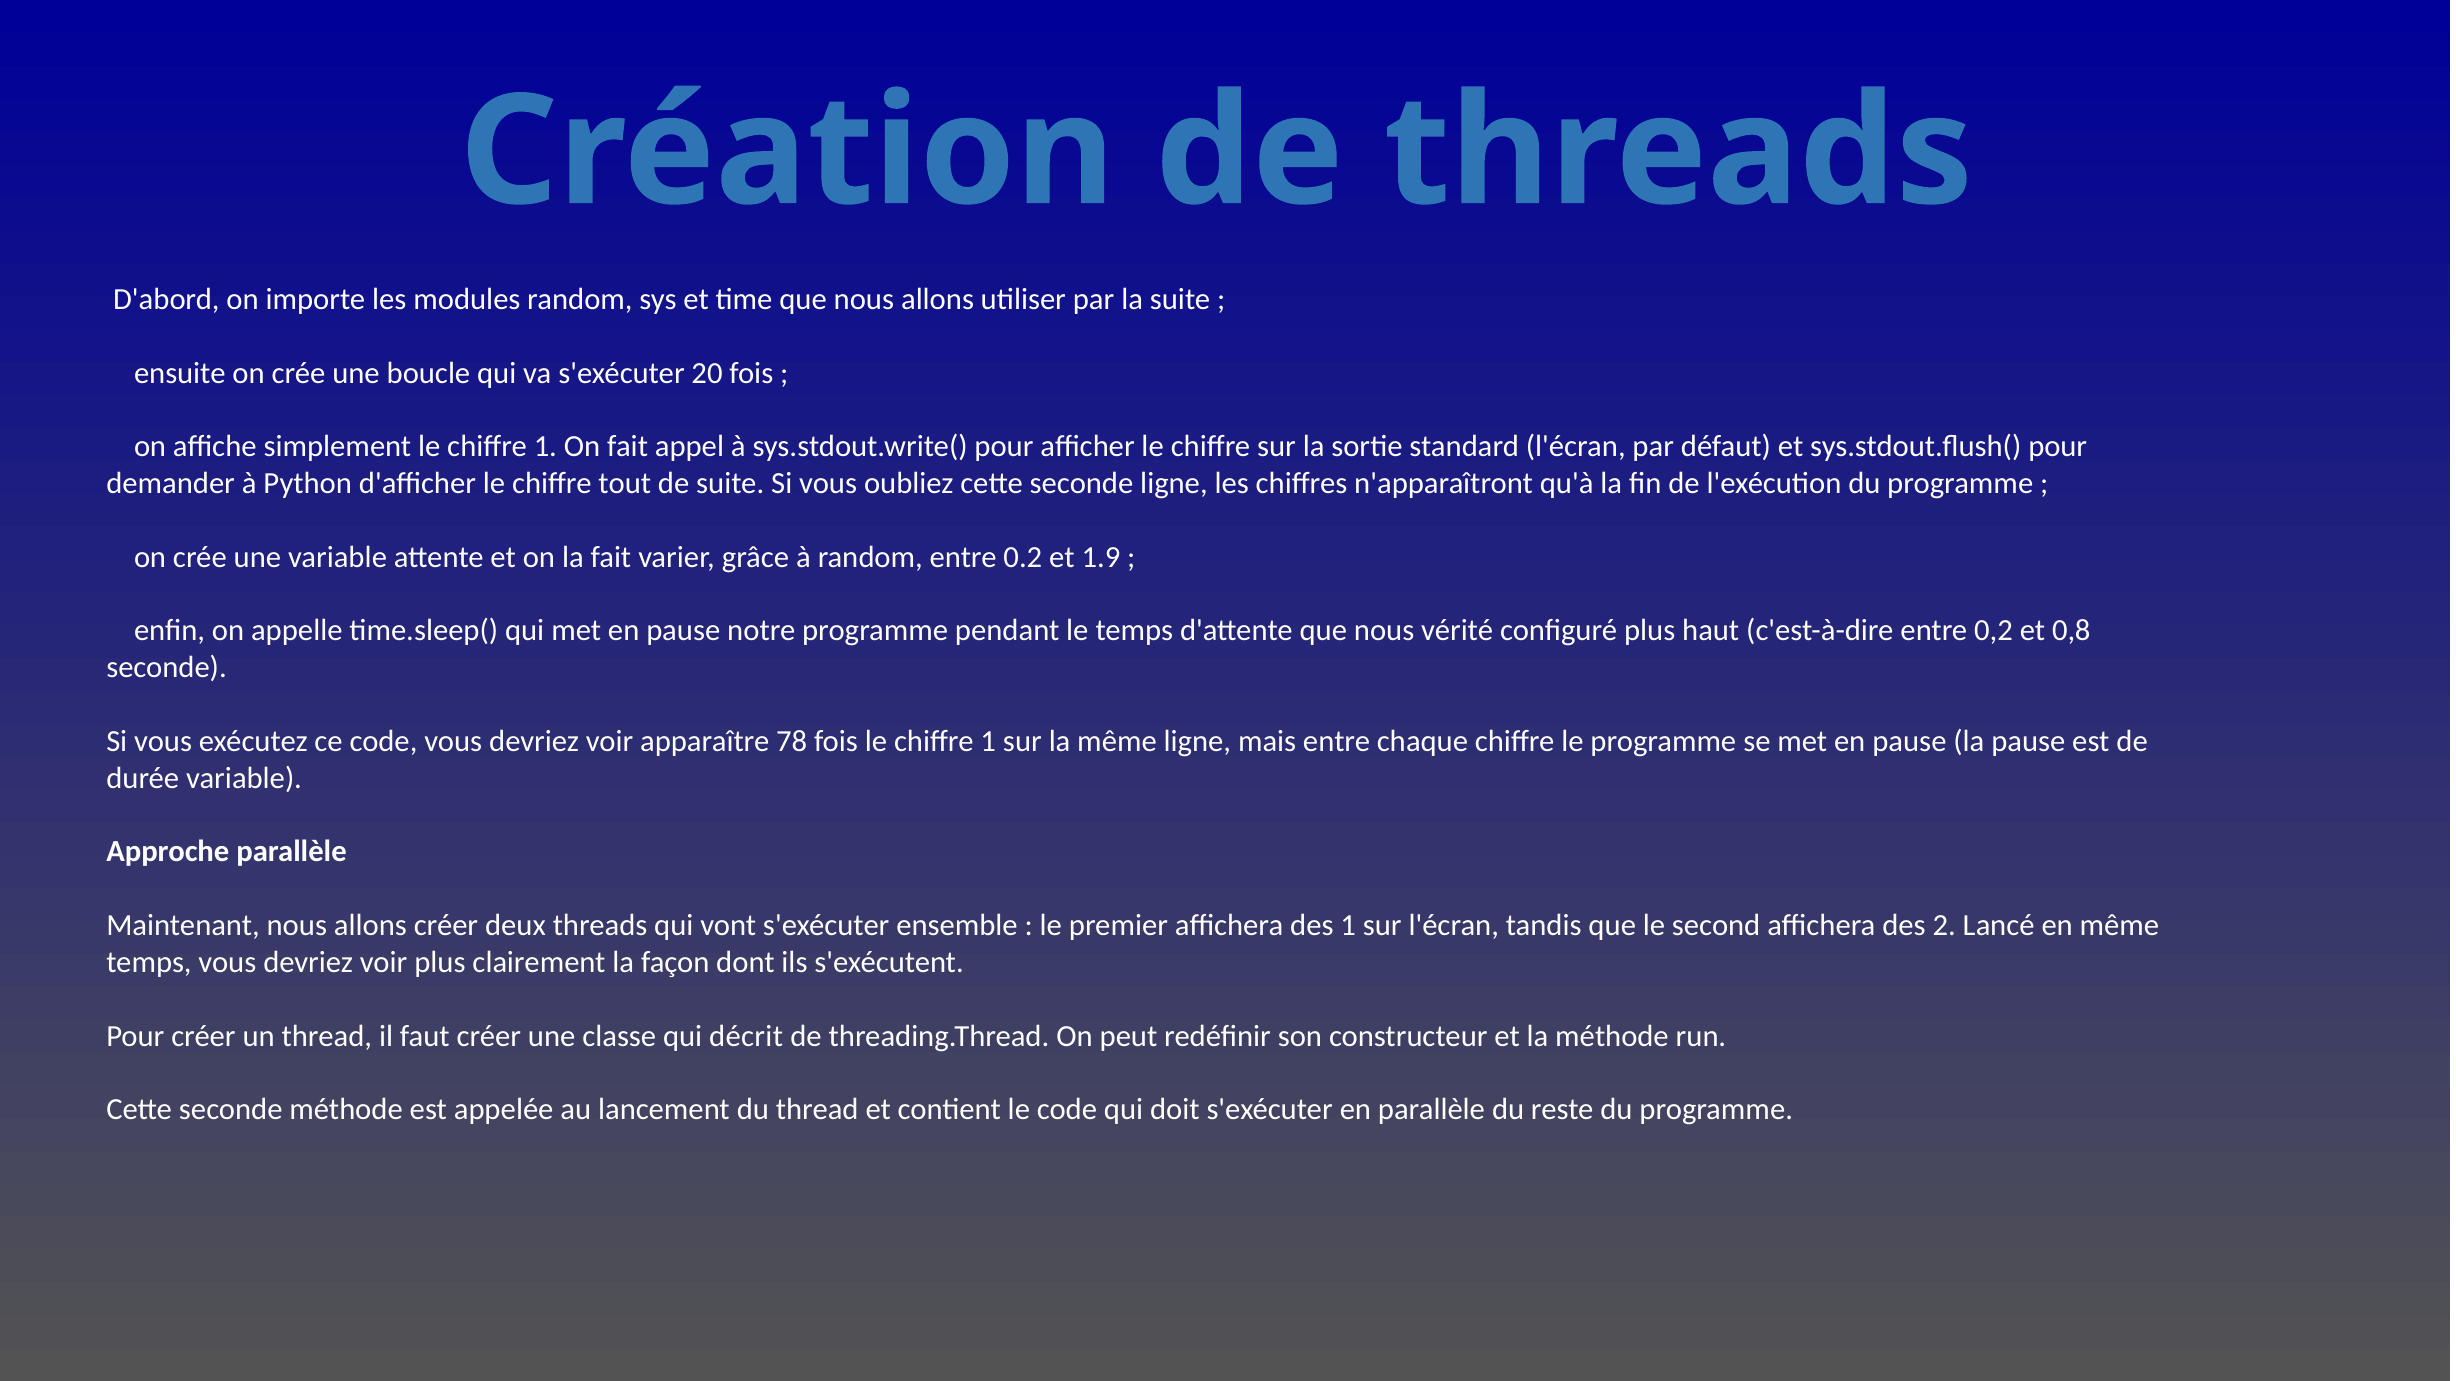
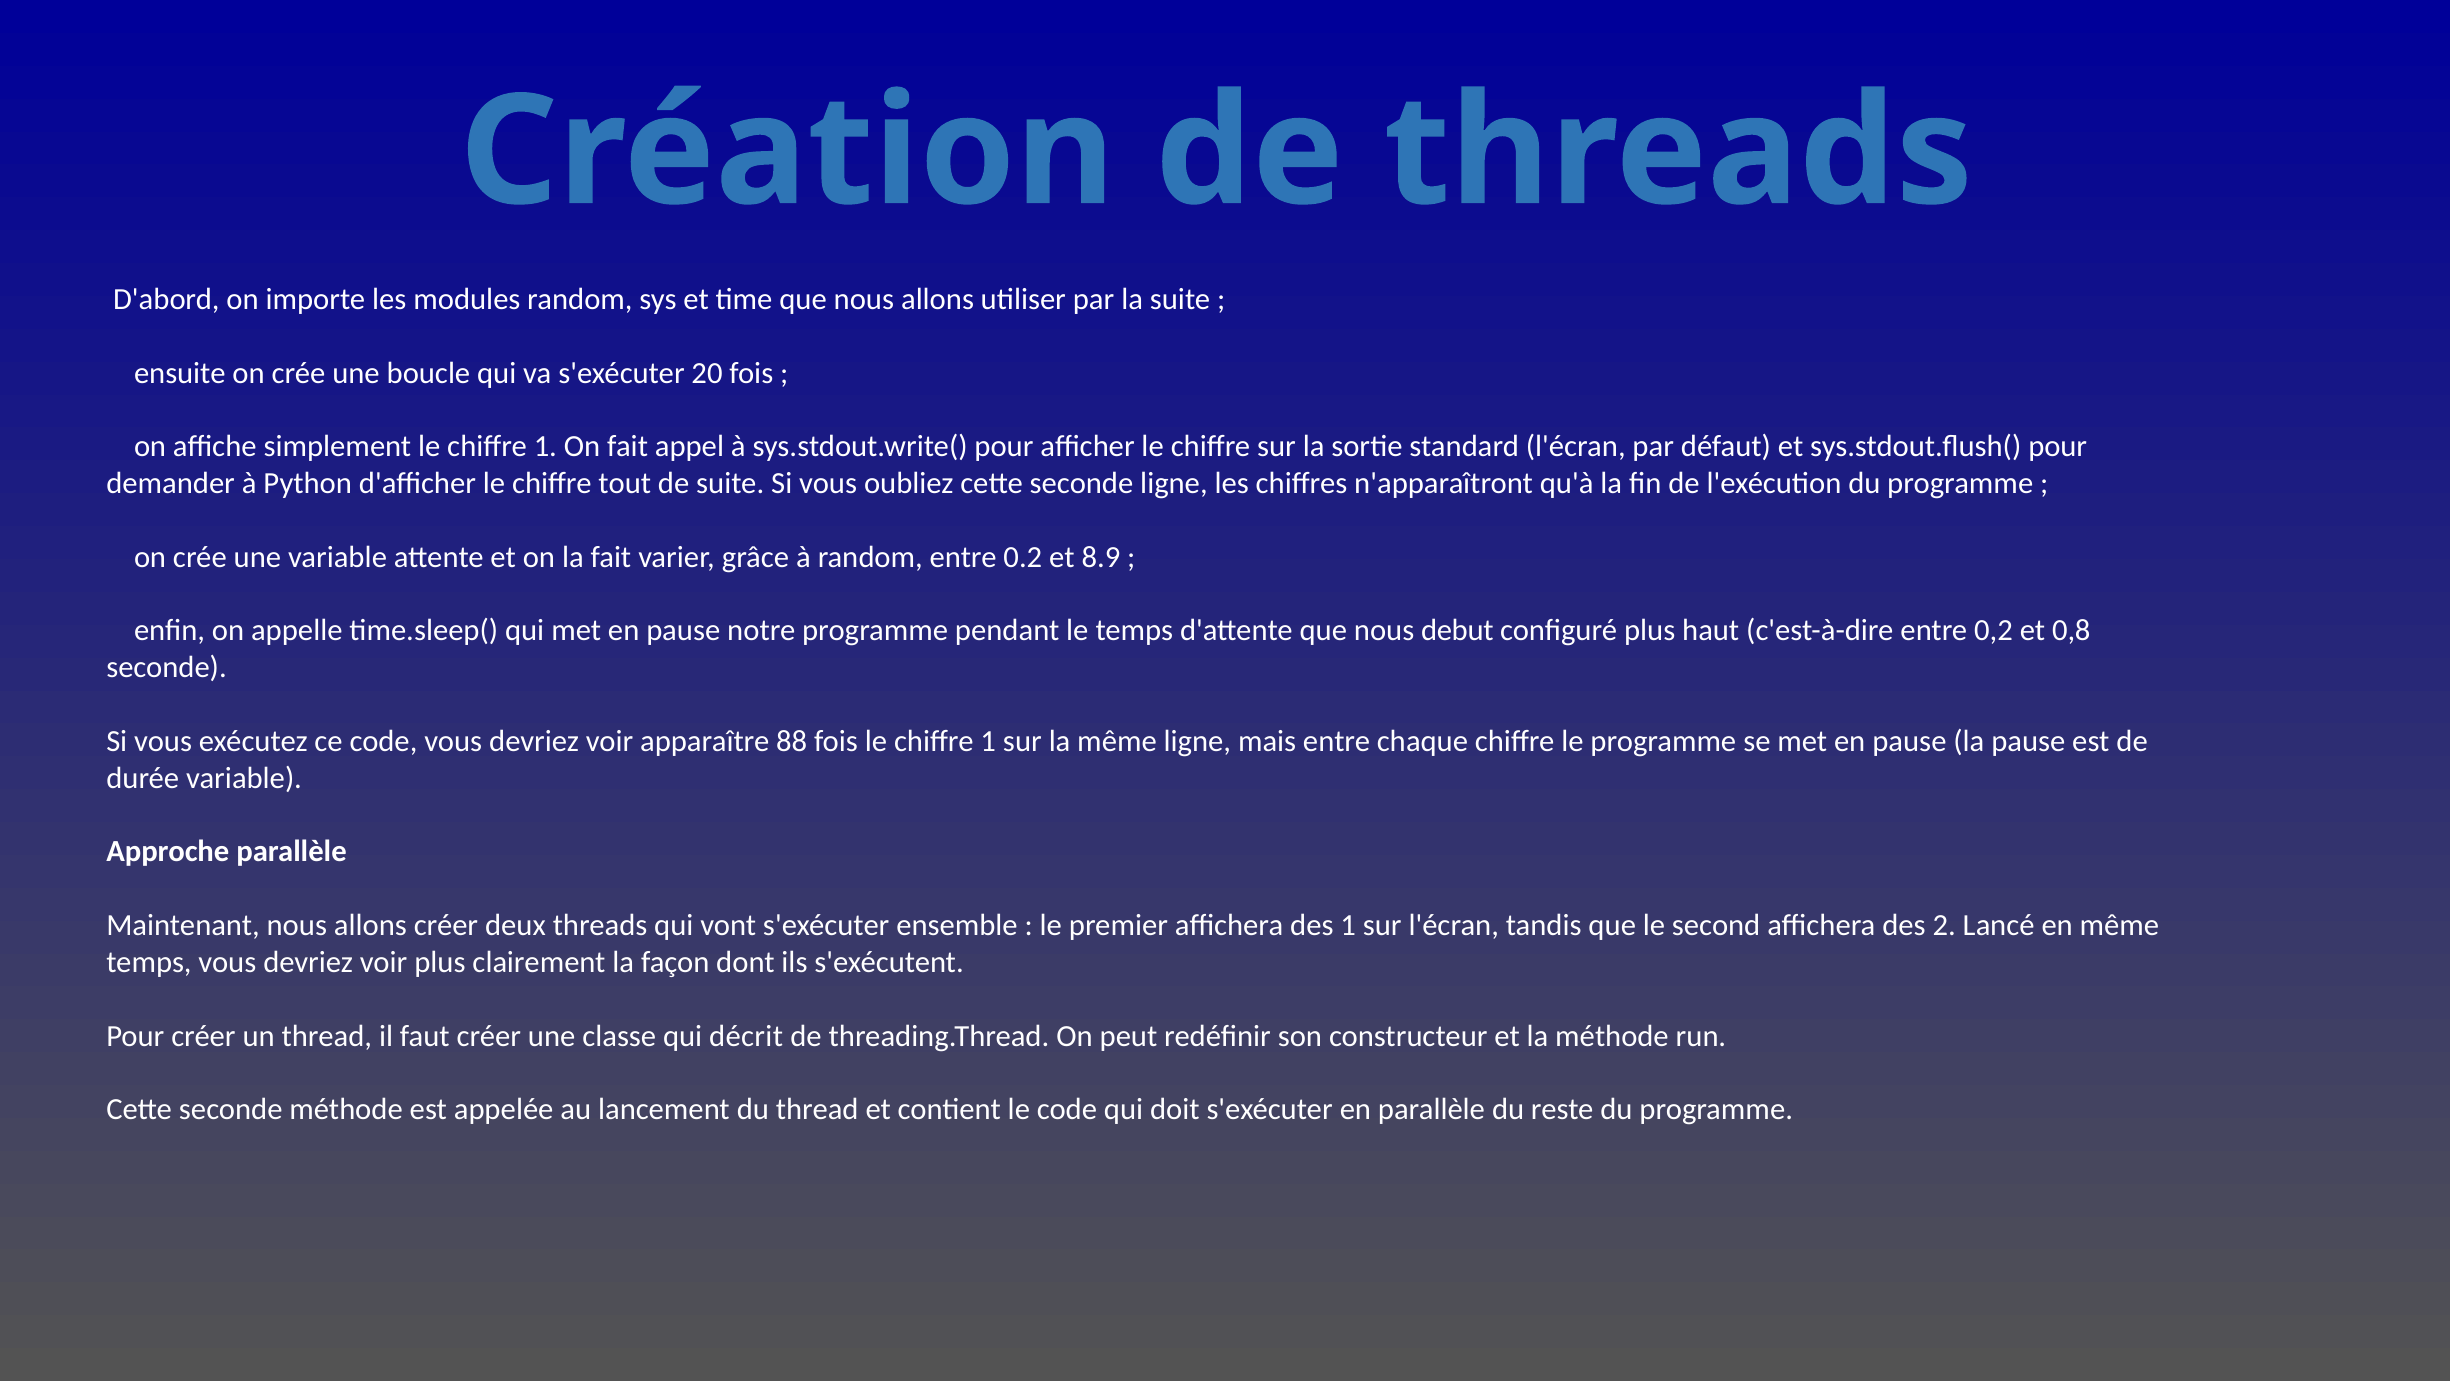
1.9: 1.9 -> 8.9 (1101, 557)
vérité: vérité -> debut (1457, 631)
78: 78 -> 88 (792, 742)
